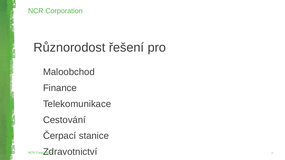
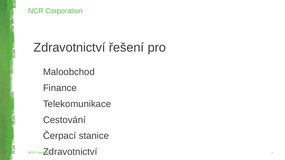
Různorodost: Různorodost -> Zdravotnictví (69, 48)
